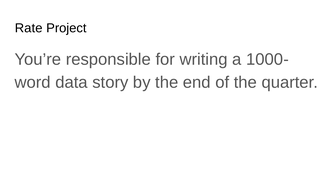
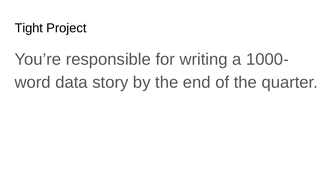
Rate: Rate -> Tight (29, 28)
